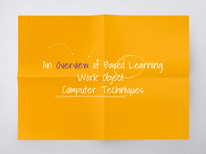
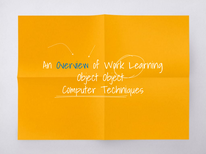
Overview colour: purple -> blue (73, 66)
Based: Based -> Work (114, 66)
Work: Work -> Object (88, 78)
